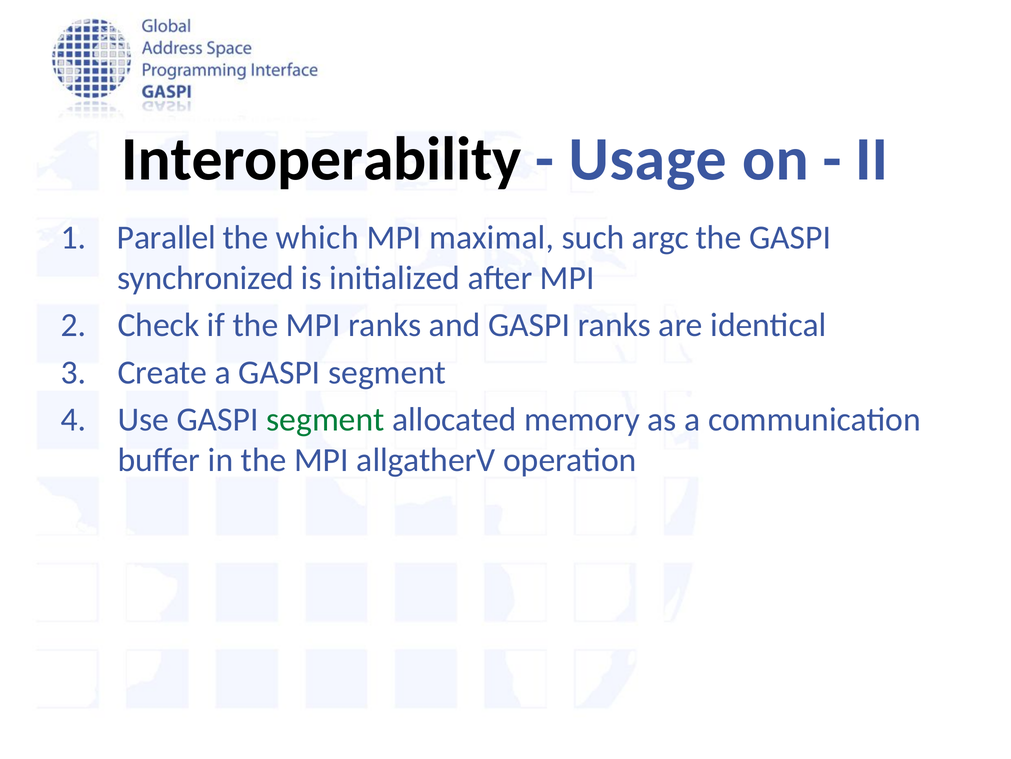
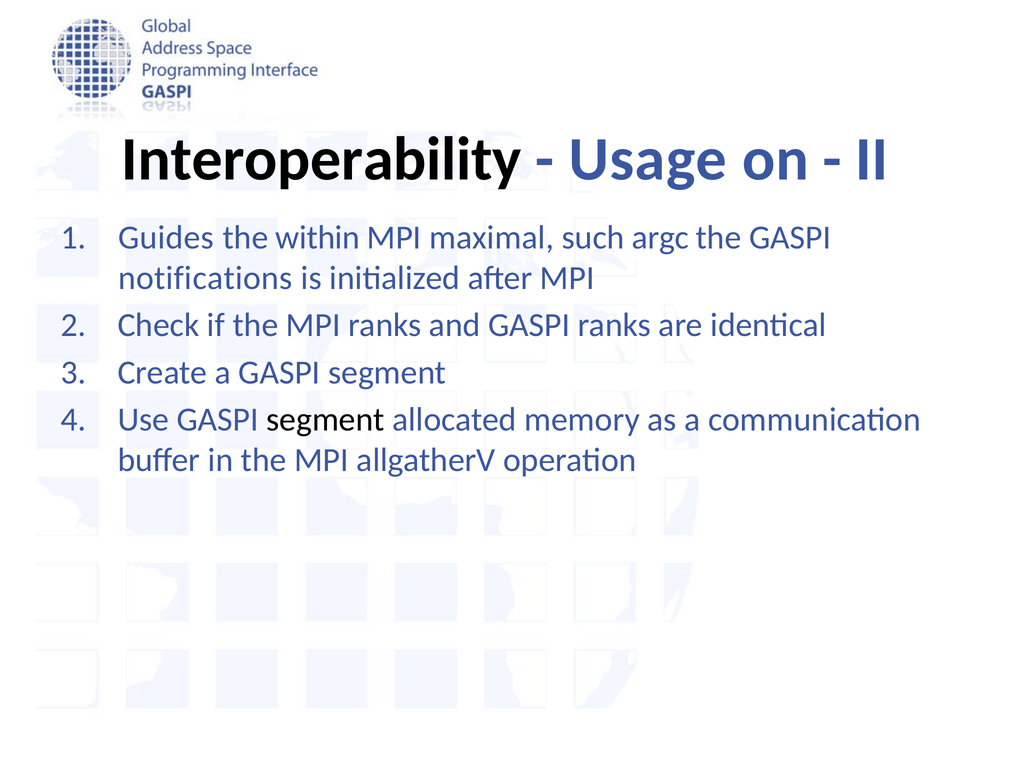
Parallel: Parallel -> Guides (166, 237)
which: which -> within (318, 237)
synchronized: synchronized -> notifications (205, 278)
segment colour: green -> black (325, 419)
